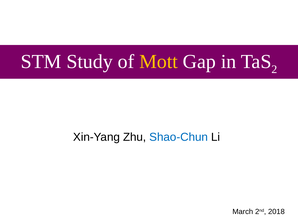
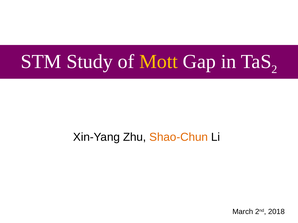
Shao-Chun colour: blue -> orange (179, 137)
